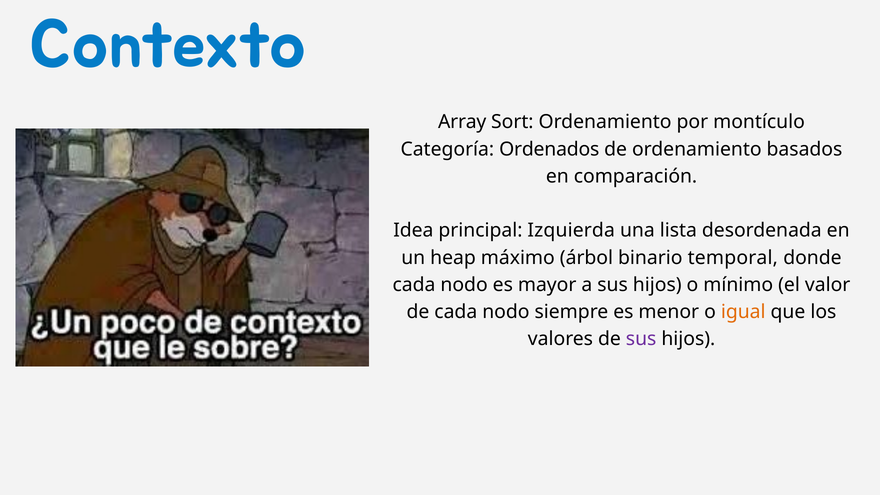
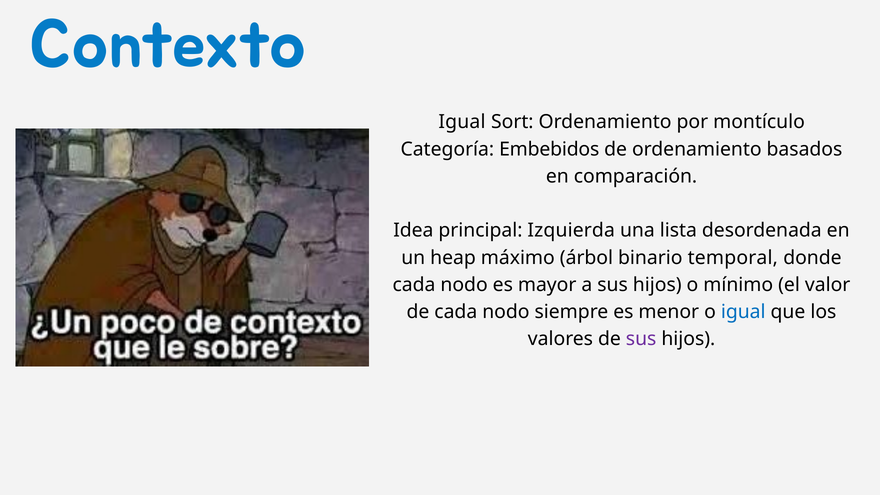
Array: Array -> Igual (462, 122)
Ordenados: Ordenados -> Embebidos (549, 149)
igual colour: orange -> blue (743, 312)
